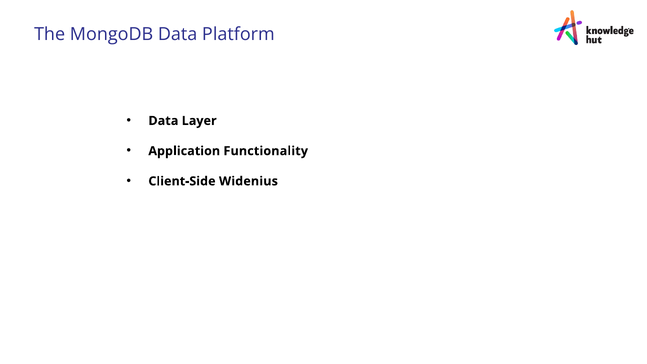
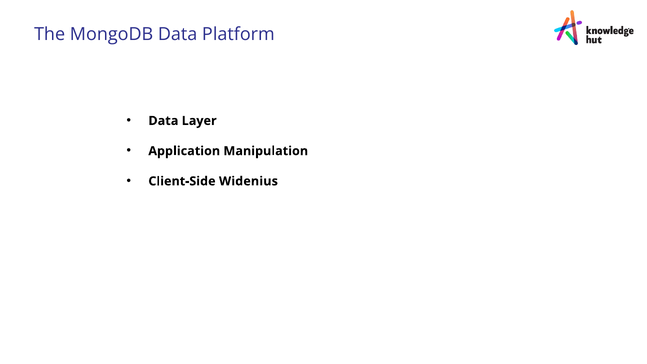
Functionality: Functionality -> Manipulation (266, 151)
